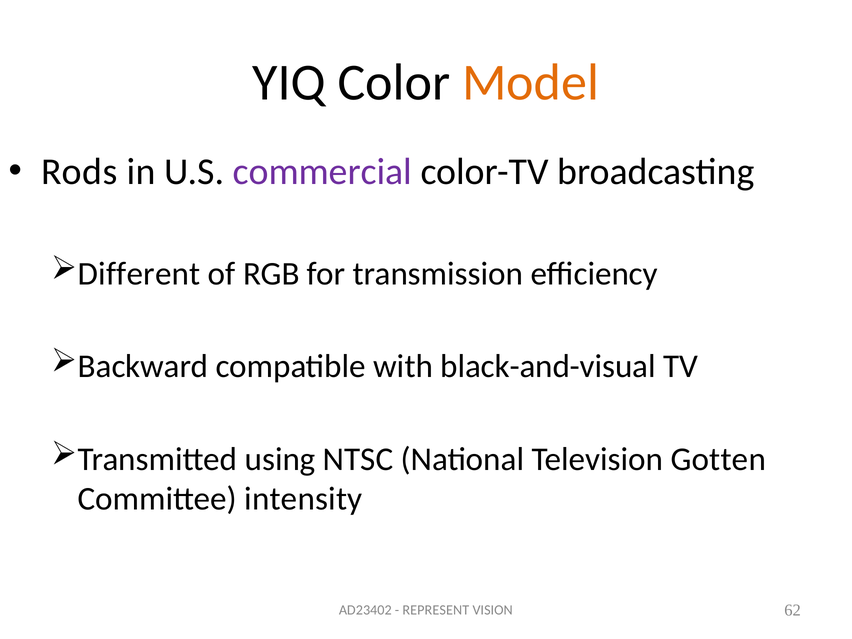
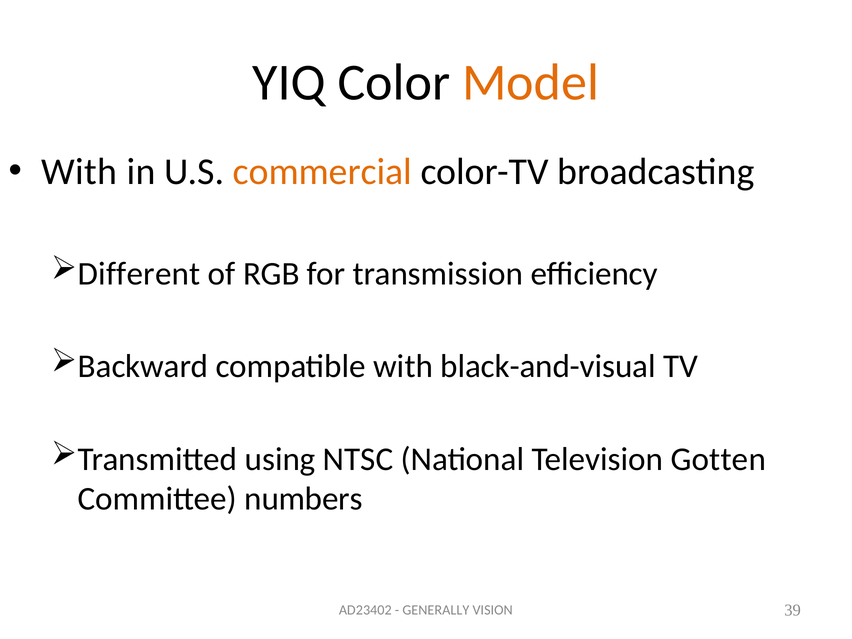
Rods: Rods -> With (79, 172)
commercial colour: purple -> orange (322, 172)
intensity: intensity -> numbers (303, 499)
REPRESENT: REPRESENT -> GENERALLY (436, 610)
62: 62 -> 39 (793, 610)
